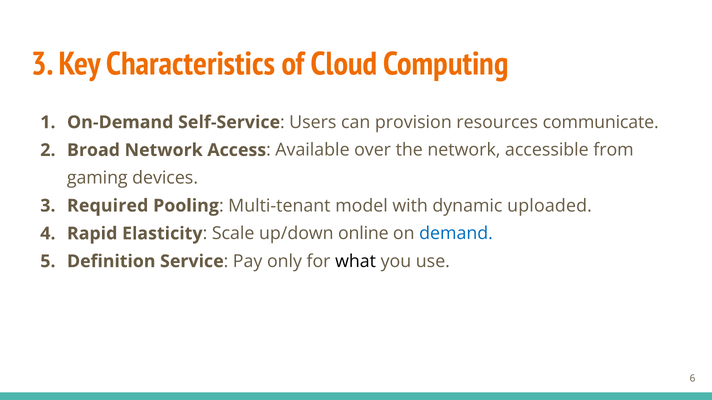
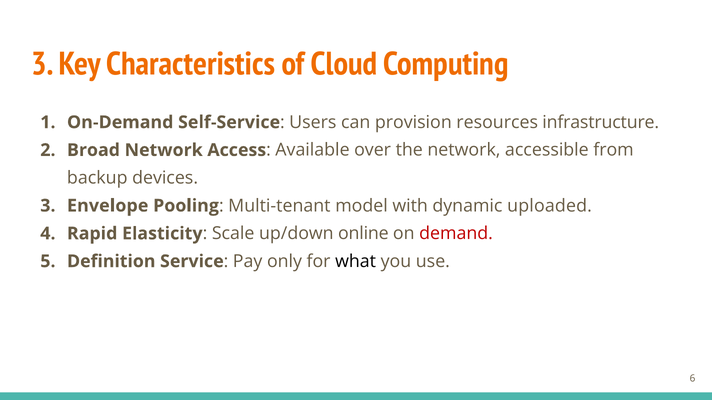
communicate: communicate -> infrastructure (601, 122)
gaming: gaming -> backup (97, 178)
Required: Required -> Envelope (108, 206)
demand colour: blue -> red (456, 234)
